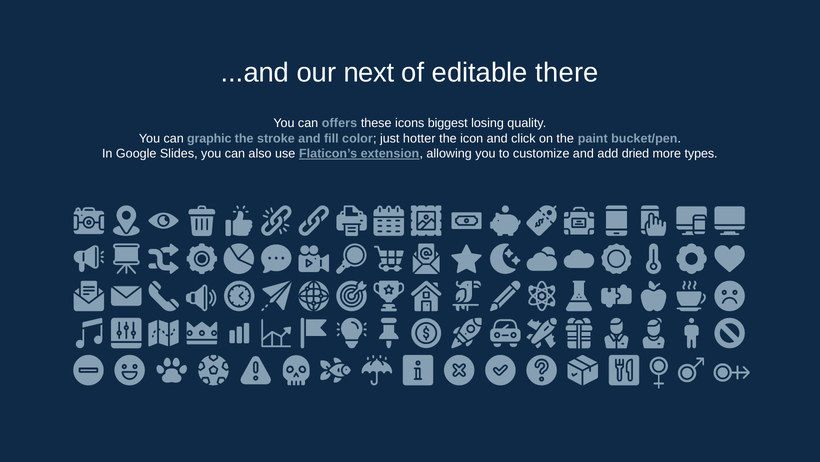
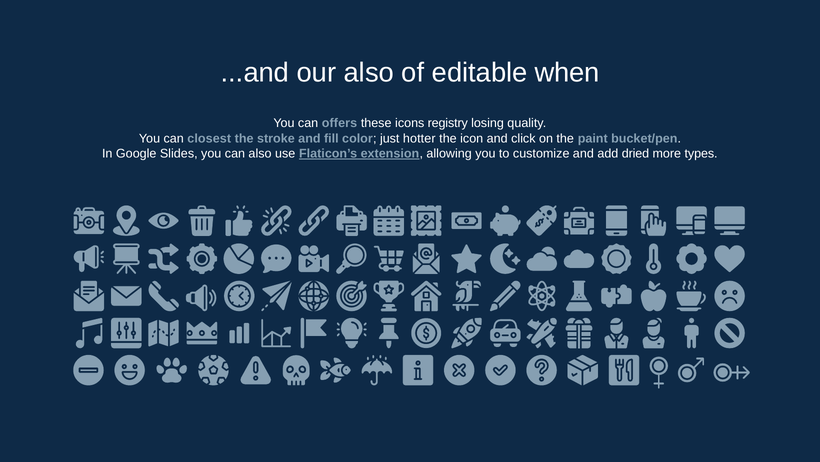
our next: next -> also (369, 72)
there: there -> when (567, 72)
biggest: biggest -> registry (448, 123)
graphic: graphic -> closest (209, 138)
